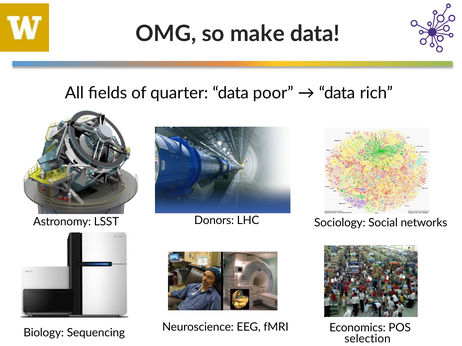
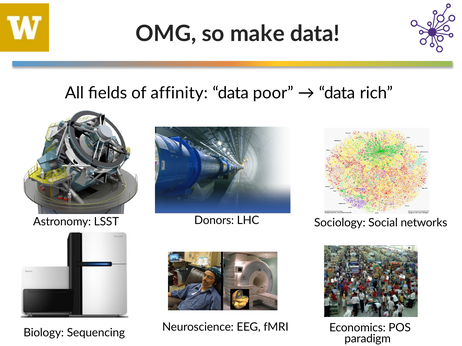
quarter: quarter -> affinity (179, 93)
selection: selection -> paradigm (368, 339)
